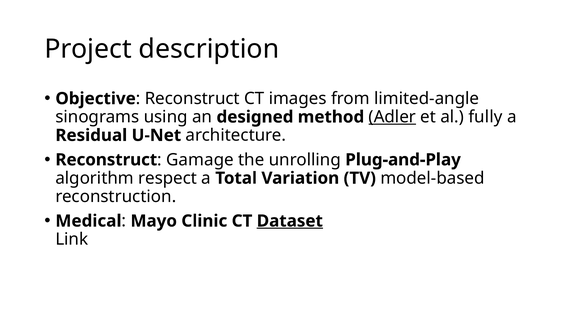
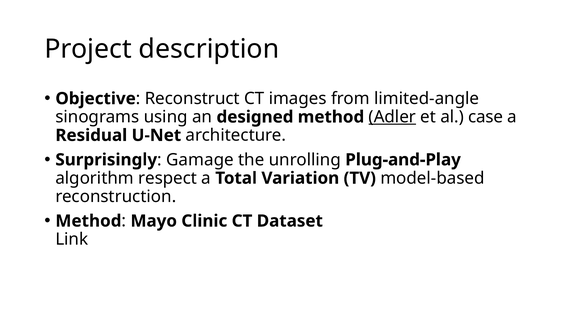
fully: fully -> case (486, 117)
Reconstruct: Reconstruct -> Surprisingly (106, 160)
Medical: Medical -> Method (88, 221)
Dataset underline: present -> none (290, 221)
